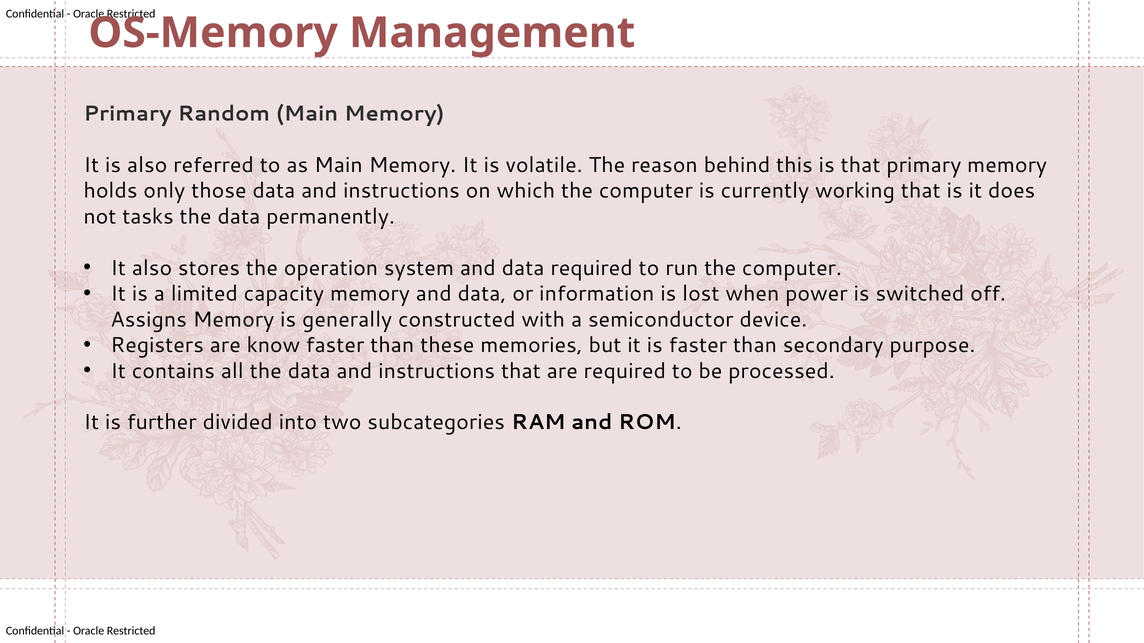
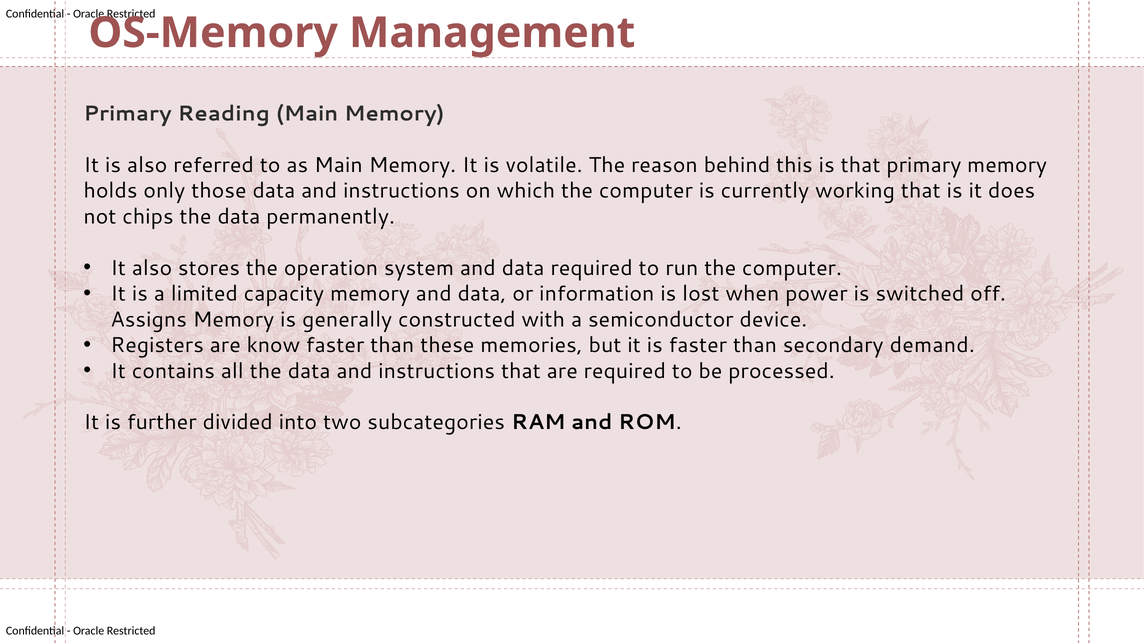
Random: Random -> Reading (224, 114)
tasks: tasks -> chips (148, 217)
purpose: purpose -> demand (932, 345)
